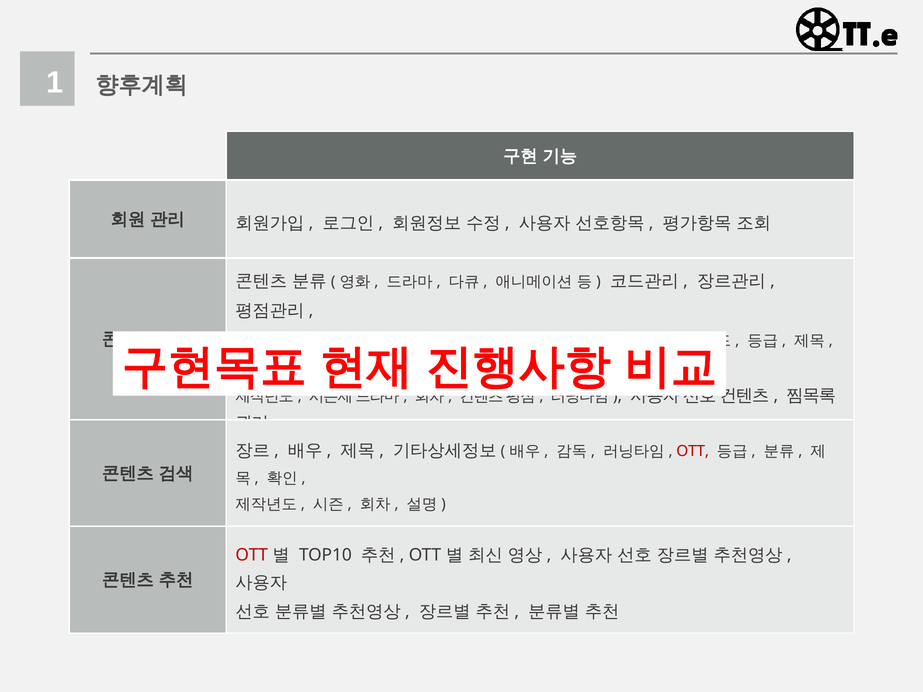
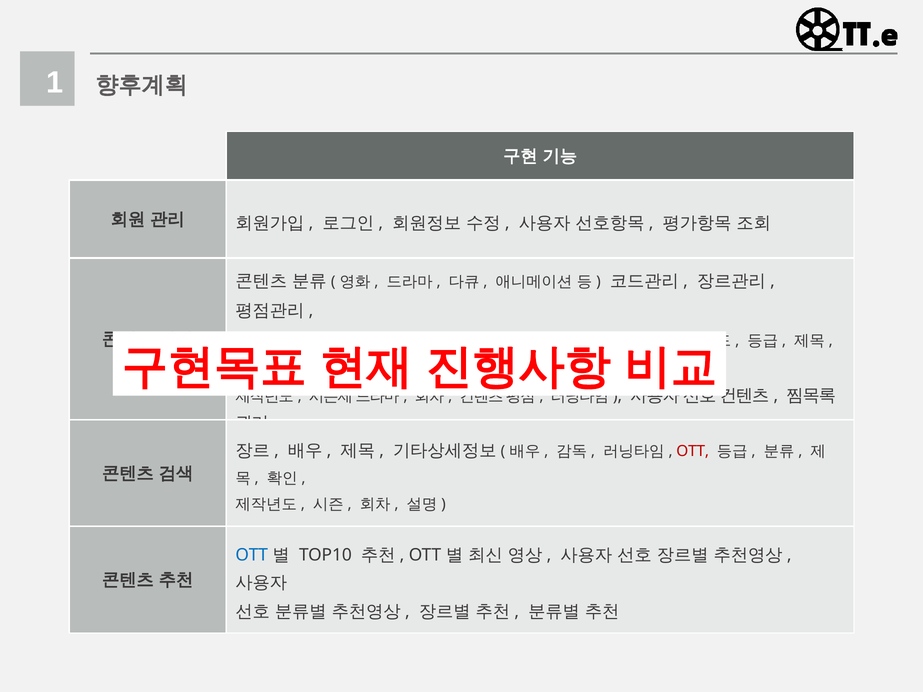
OTT colour: red -> blue (252, 555)
